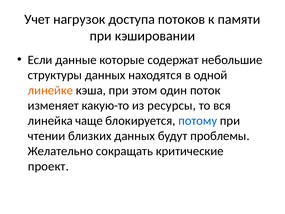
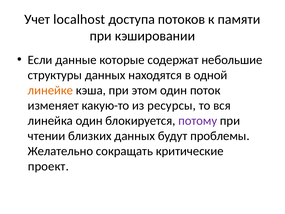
нагрузок: нагрузок -> localhost (79, 19)
линейка чаще: чаще -> один (89, 121)
потому colour: blue -> purple (198, 121)
